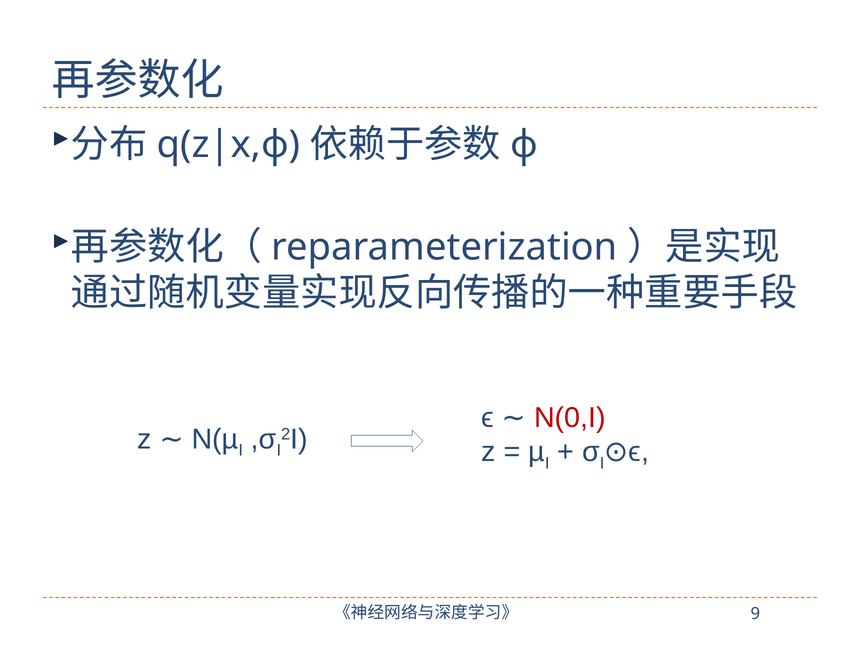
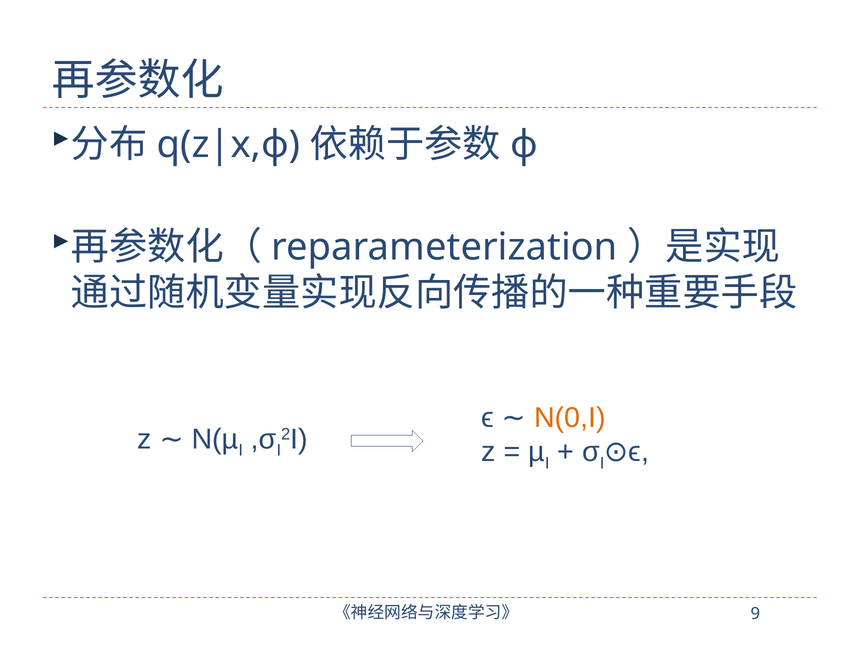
N(0,I colour: red -> orange (570, 418)
